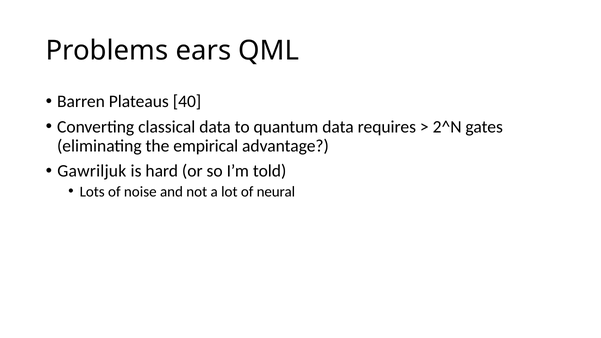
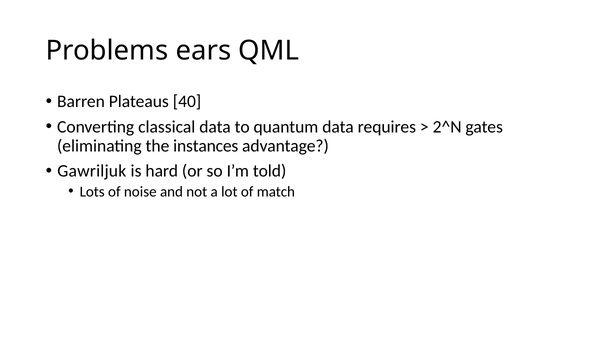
empirical: empirical -> instances (206, 146)
neural: neural -> match (276, 192)
